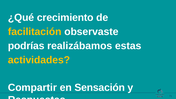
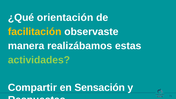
crecimiento: crecimiento -> orientación (65, 17)
podrías: podrías -> manera (26, 46)
actividades colour: yellow -> light green (39, 60)
